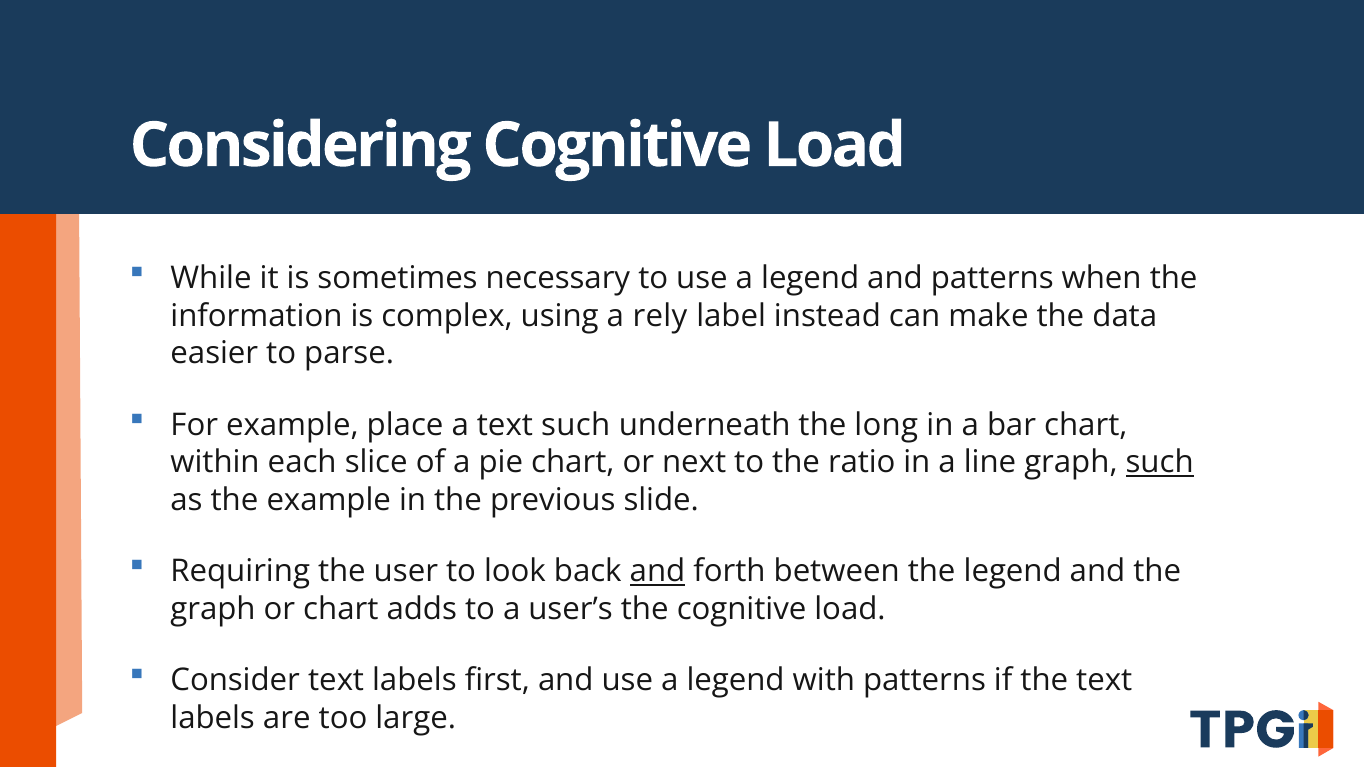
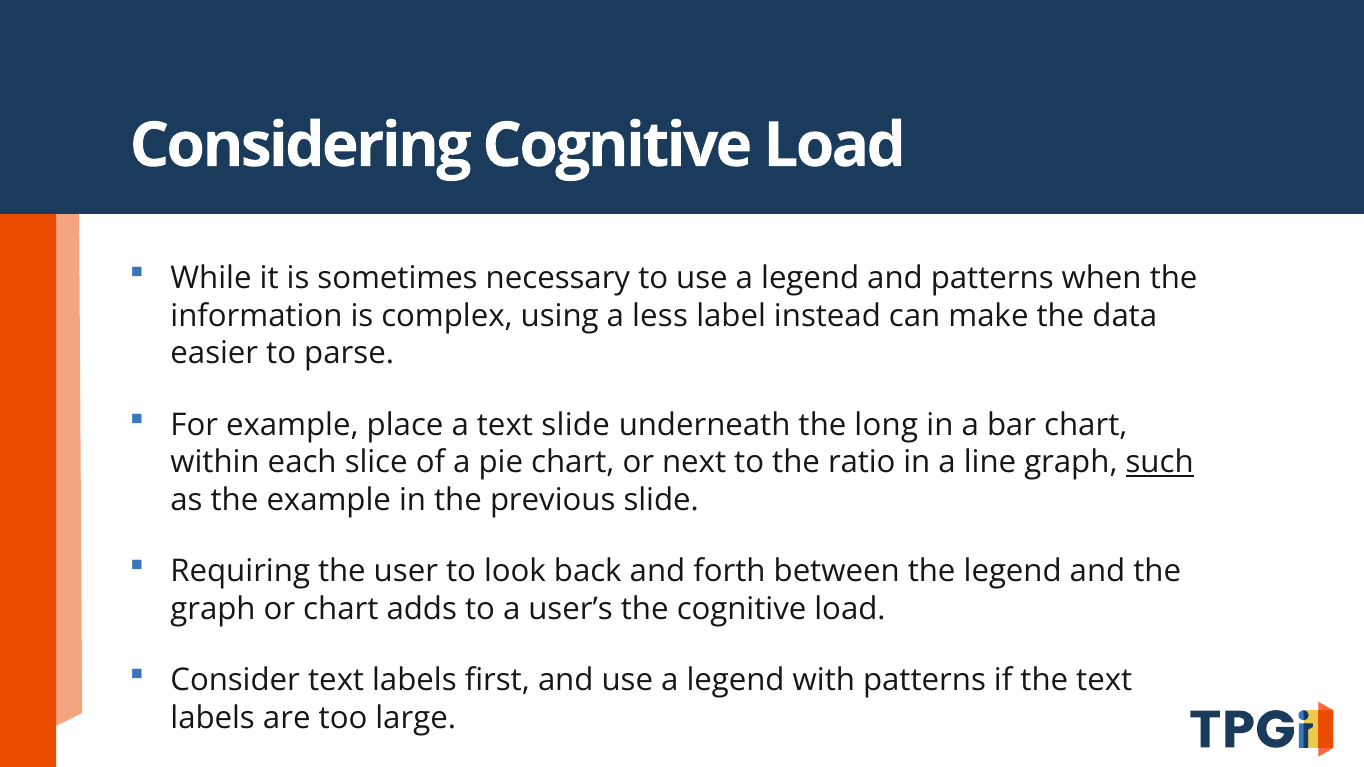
rely: rely -> less (660, 316)
text such: such -> slide (576, 425)
and underline: present -> none (658, 571)
